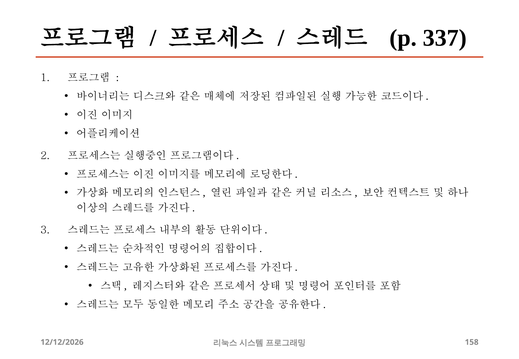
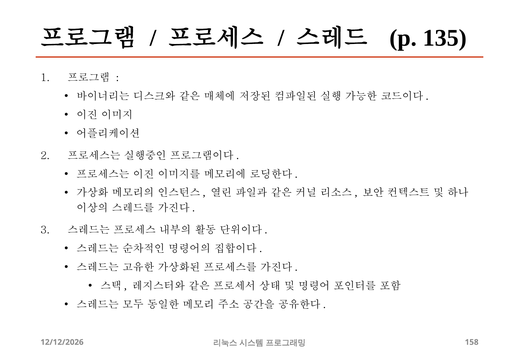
337: 337 -> 135 (445, 38)
